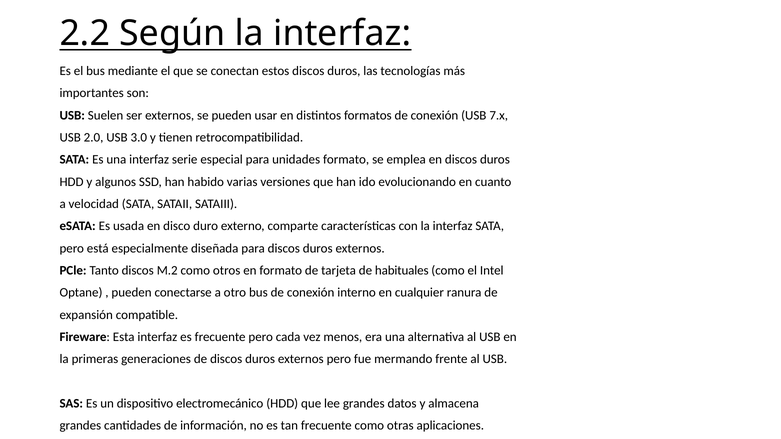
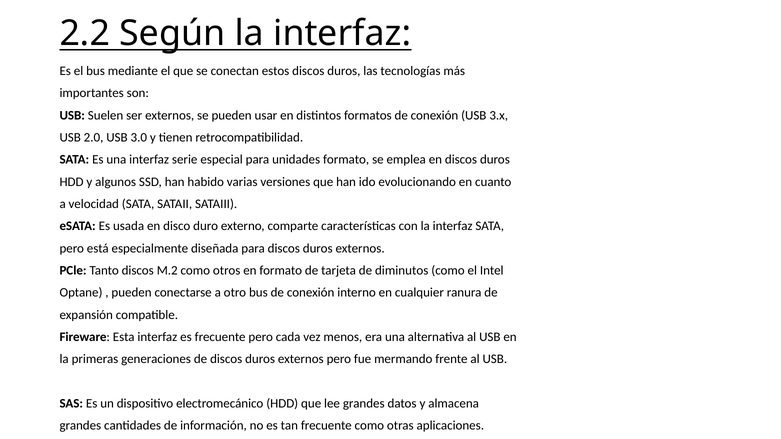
7.x: 7.x -> 3.x (499, 115)
habituales: habituales -> diminutos (402, 271)
